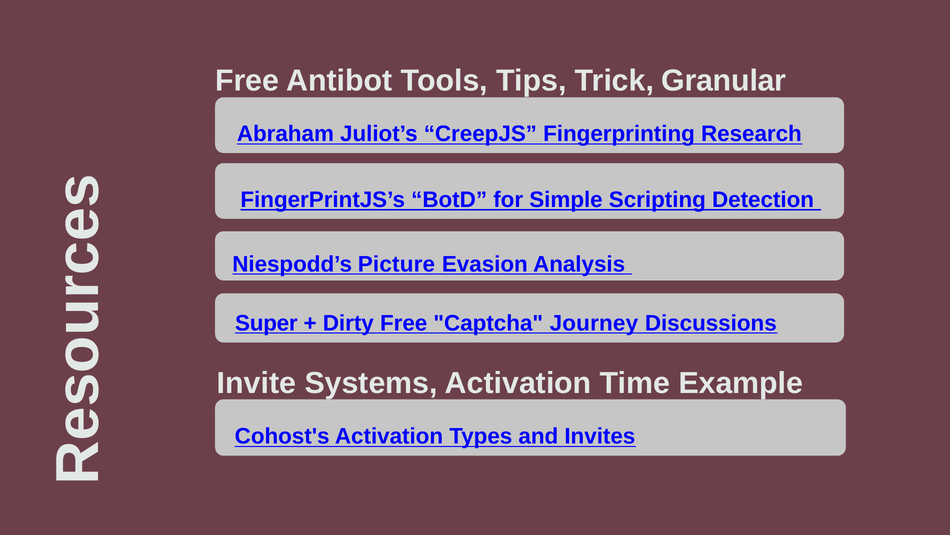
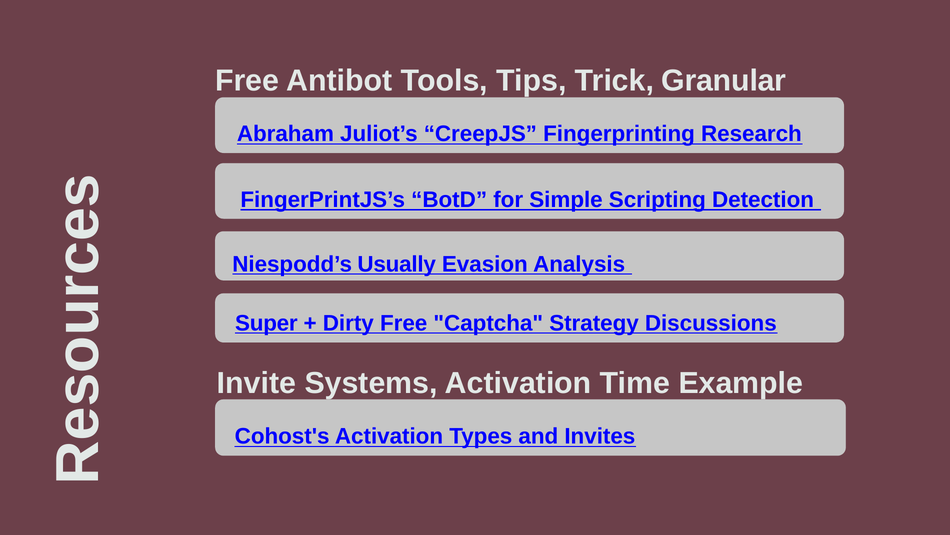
Picture: Picture -> Usually (397, 264)
Journey: Journey -> Strategy (594, 323)
